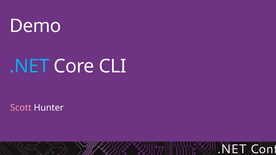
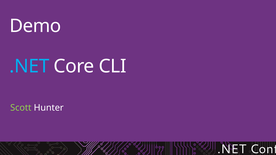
Scott colour: pink -> light green (21, 108)
